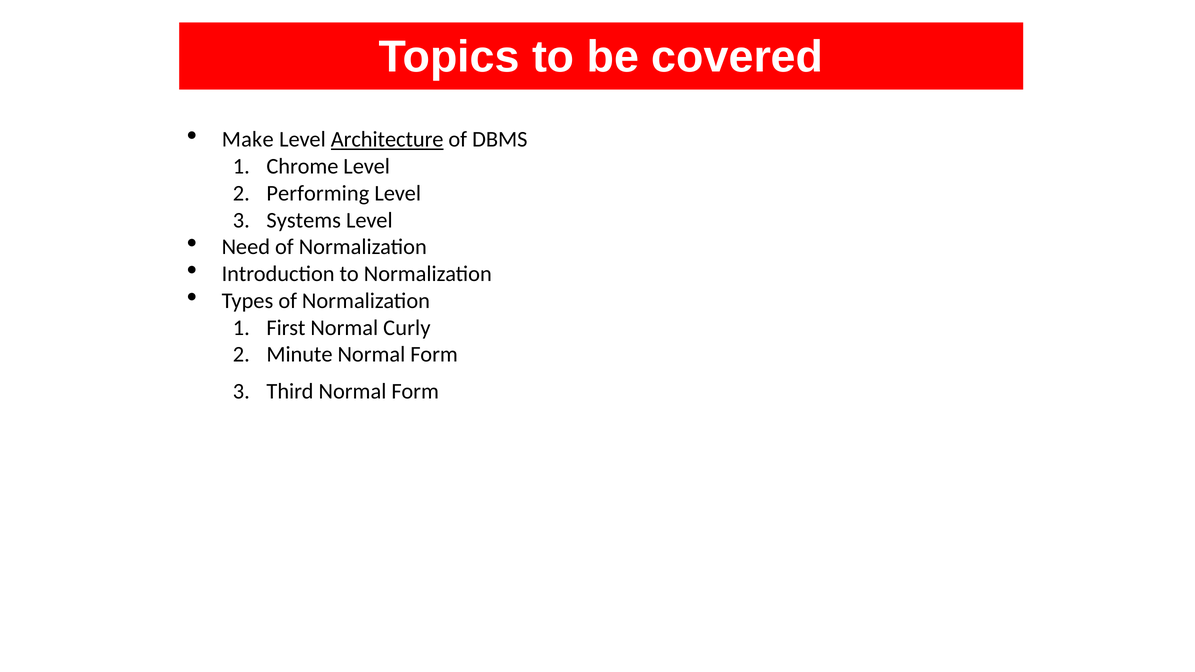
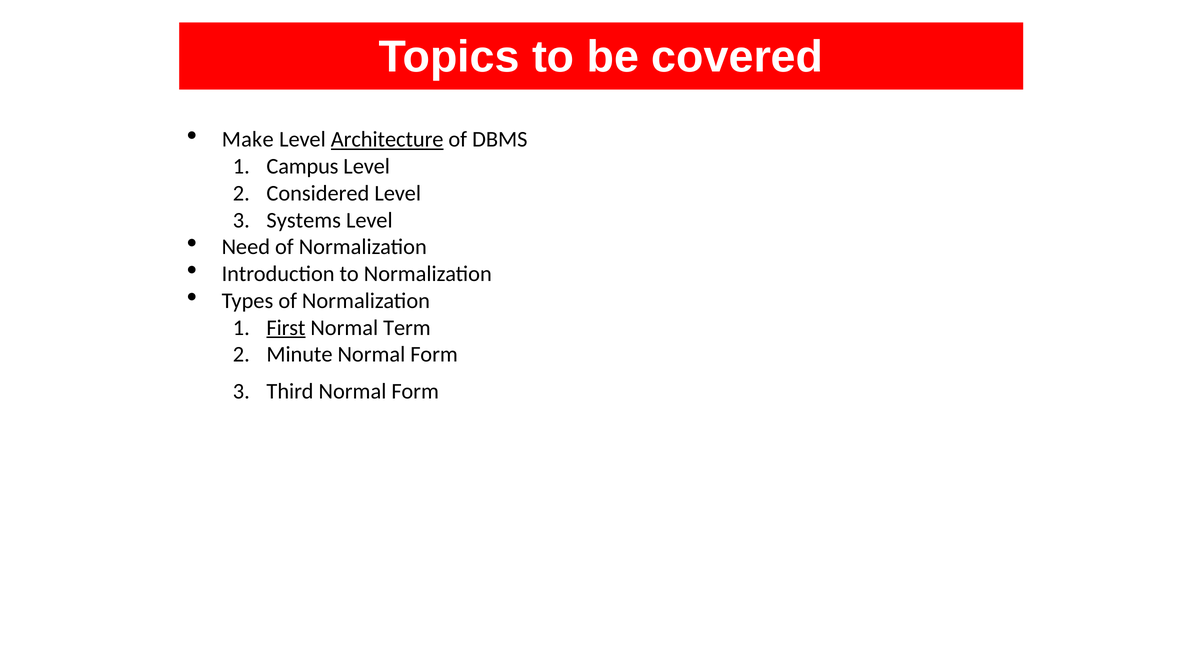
Chrome: Chrome -> Campus (302, 166)
Performing: Performing -> Considered (318, 193)
First underline: none -> present (286, 328)
Curly: Curly -> Term (407, 328)
